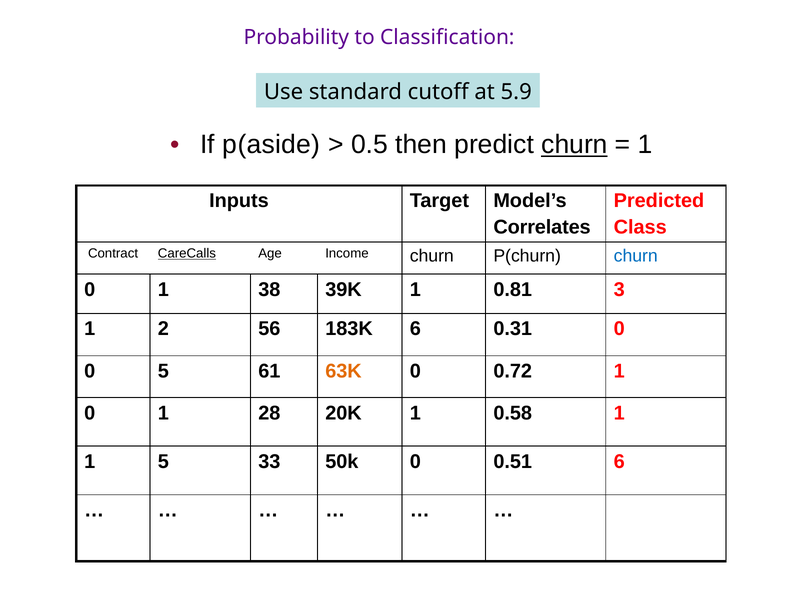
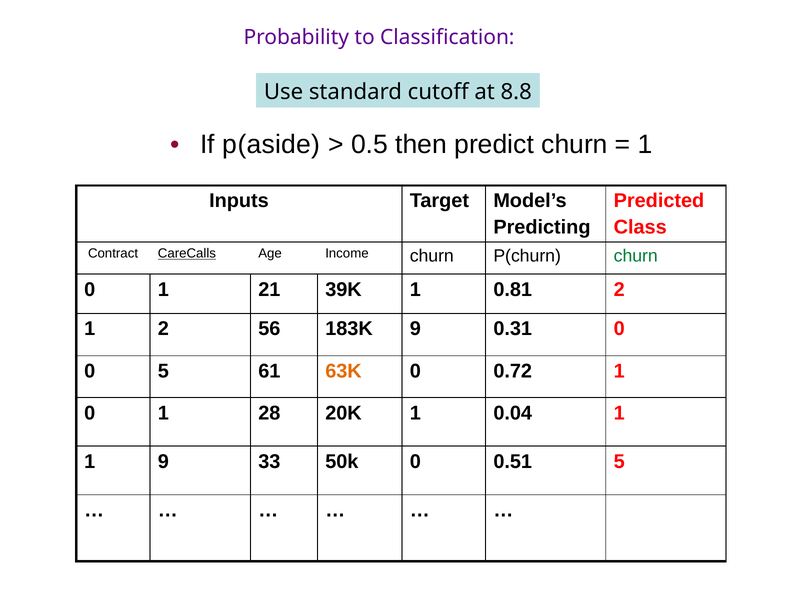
5.9: 5.9 -> 8.8 (516, 92)
churn underline: present -> none (574, 145)
Correlates: Correlates -> Predicting (542, 227)
churn colour: blue -> green (636, 256)
38: 38 -> 21 (269, 290)
0.81 3: 3 -> 2 (619, 290)
183K 6: 6 -> 9 (415, 329)
0.58: 0.58 -> 0.04 (513, 413)
1 5: 5 -> 9 (163, 462)
0.51 6: 6 -> 5 (619, 462)
